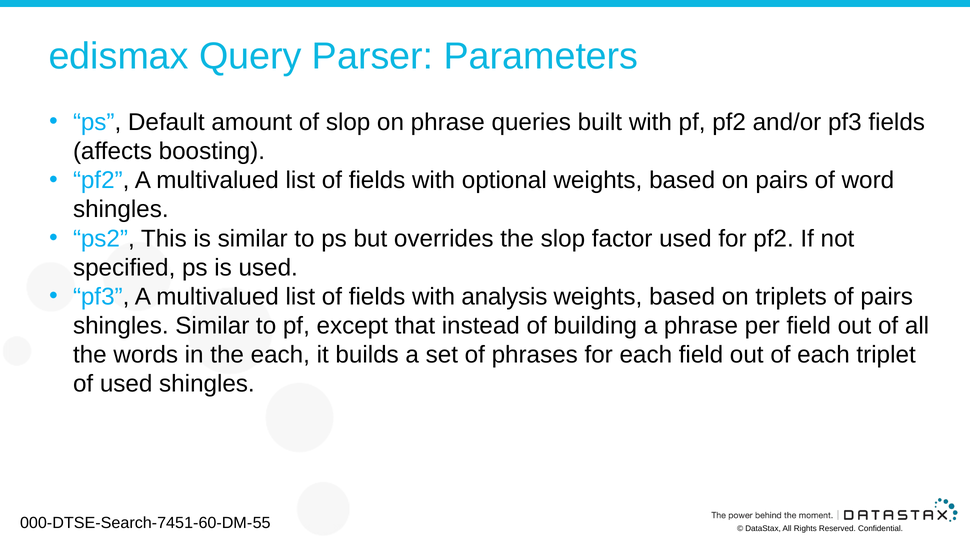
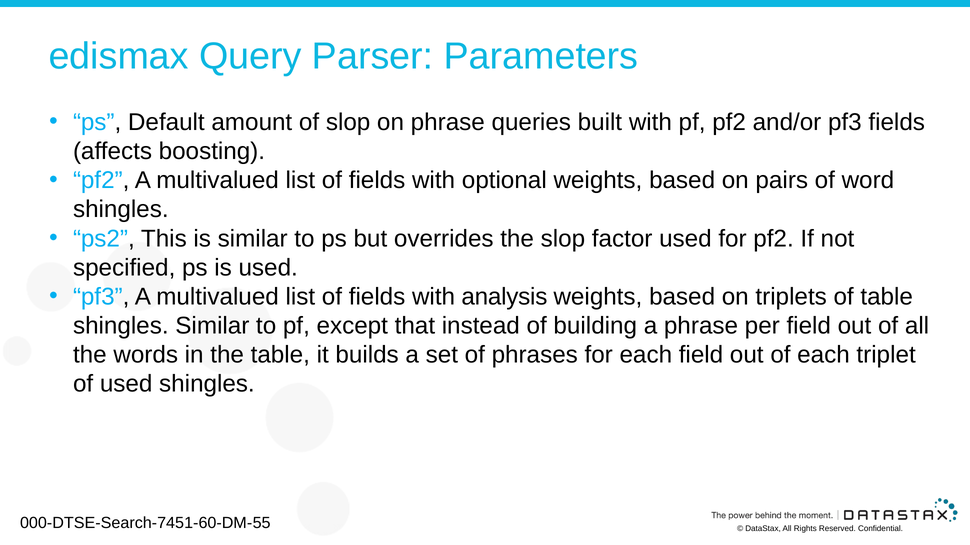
of pairs: pairs -> table (887, 297)
the each: each -> table (280, 355)
